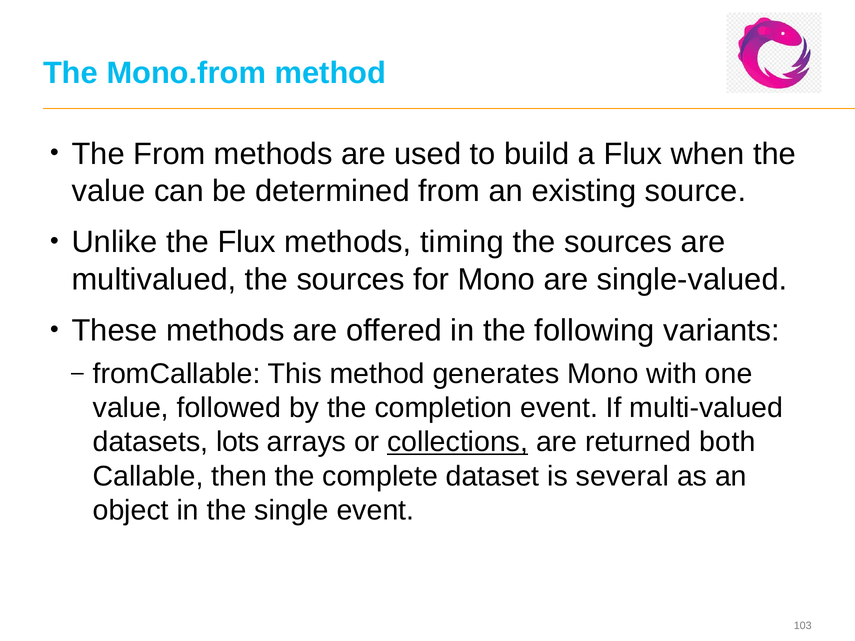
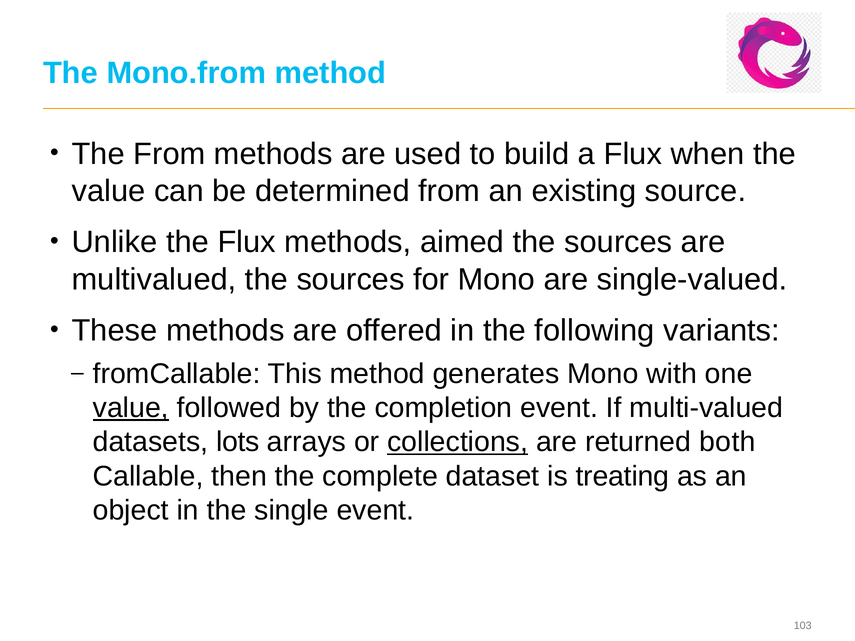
timing: timing -> aimed (462, 242)
value underline: none -> present (131, 408)
several: several -> treating (622, 476)
